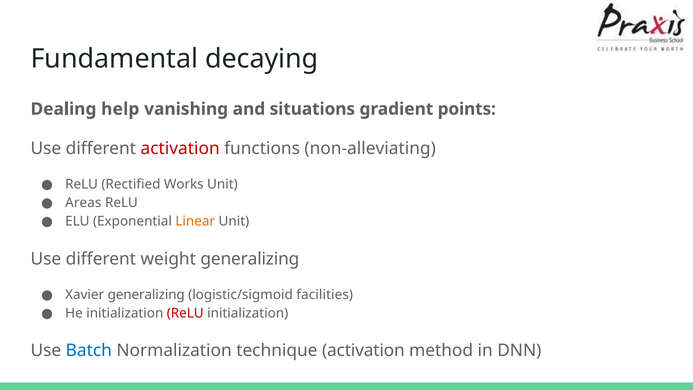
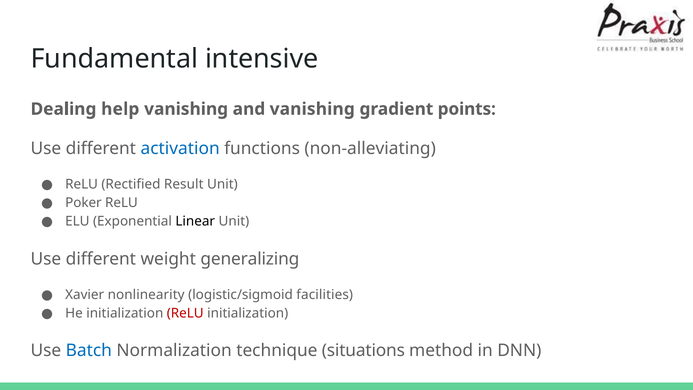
decaying: decaying -> intensive (262, 59)
and situations: situations -> vanishing (312, 109)
activation colour: red -> blue (180, 148)
Works: Works -> Result (184, 184)
Areas: Areas -> Poker (83, 203)
Linear colour: orange -> black (195, 221)
Xavier generalizing: generalizing -> nonlinearity (146, 295)
technique activation: activation -> situations (363, 351)
